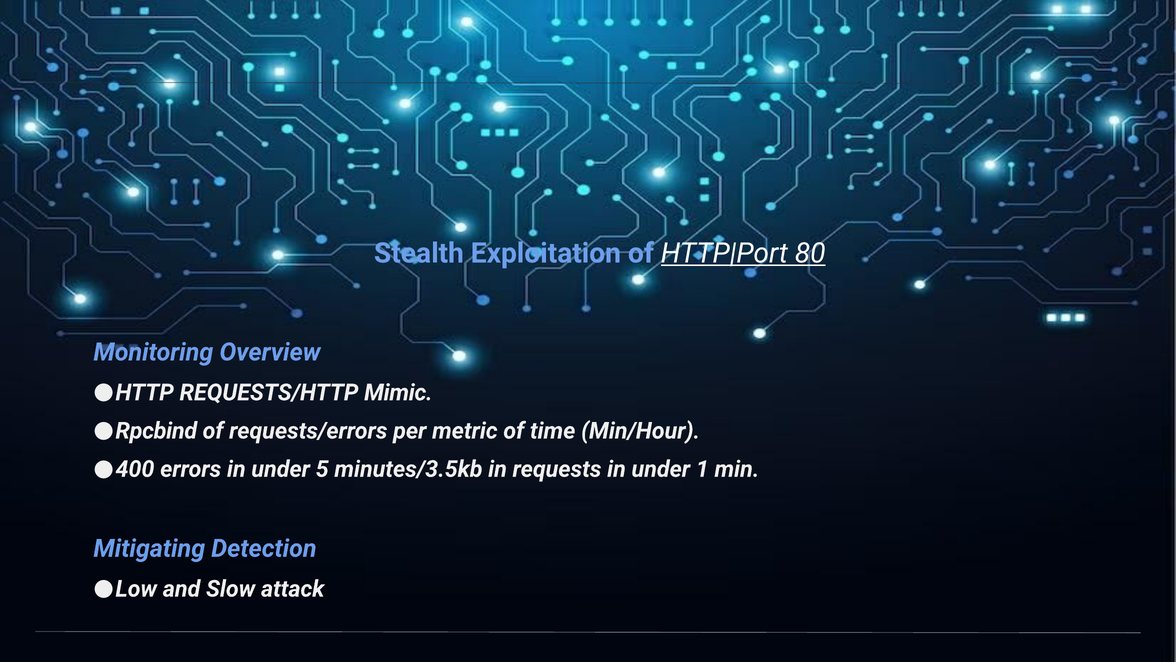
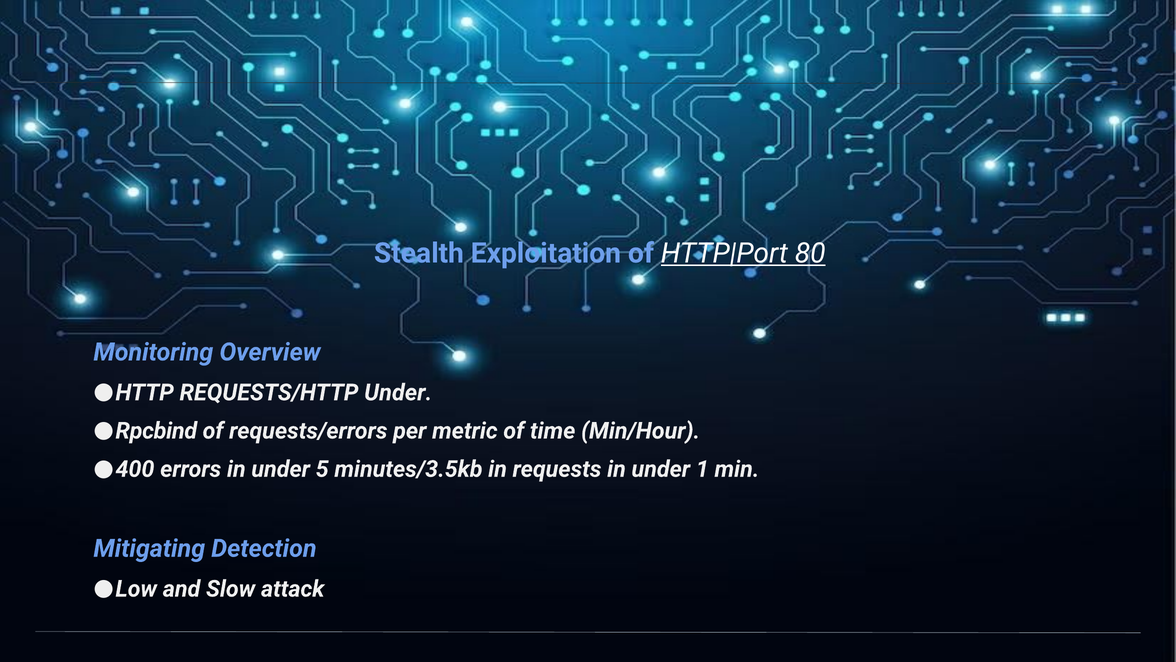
REQUESTS/HTTP Mimic: Mimic -> Under (398, 392)
